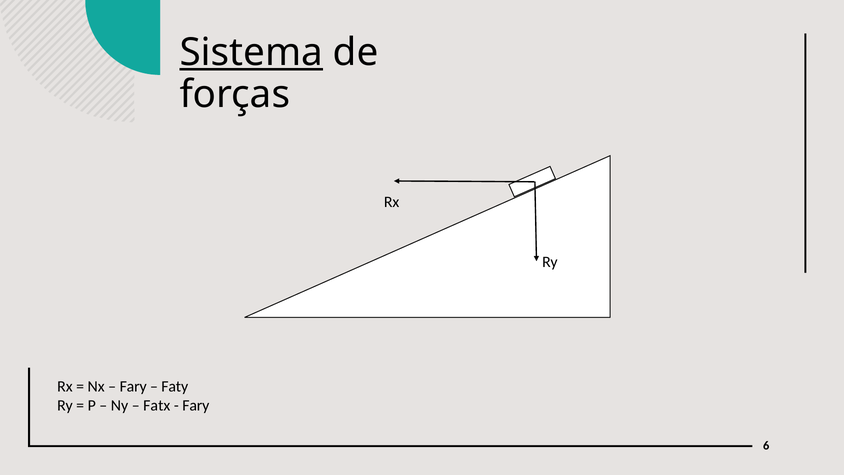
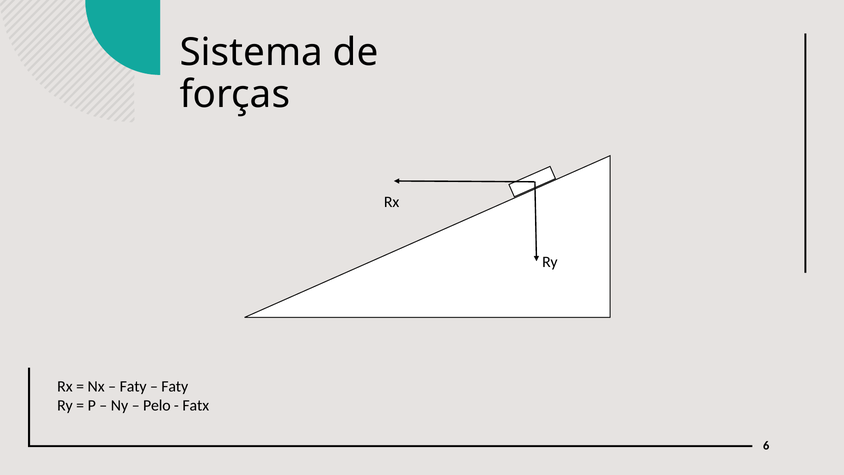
Sistema underline: present -> none (251, 53)
Fary: Fary -> Faty (133, 386)
Fatx: Fatx -> Pelo (157, 405)
Fary: Fary -> Fatx (196, 405)
